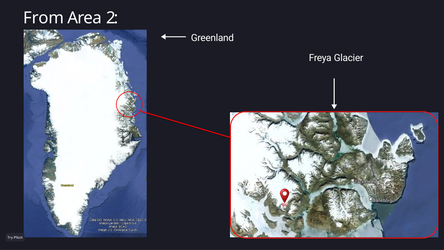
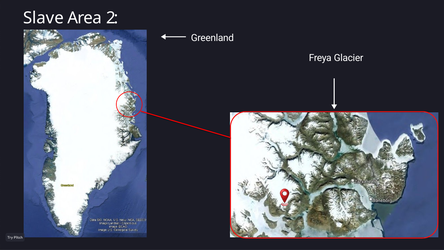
From: From -> Slave (43, 18)
